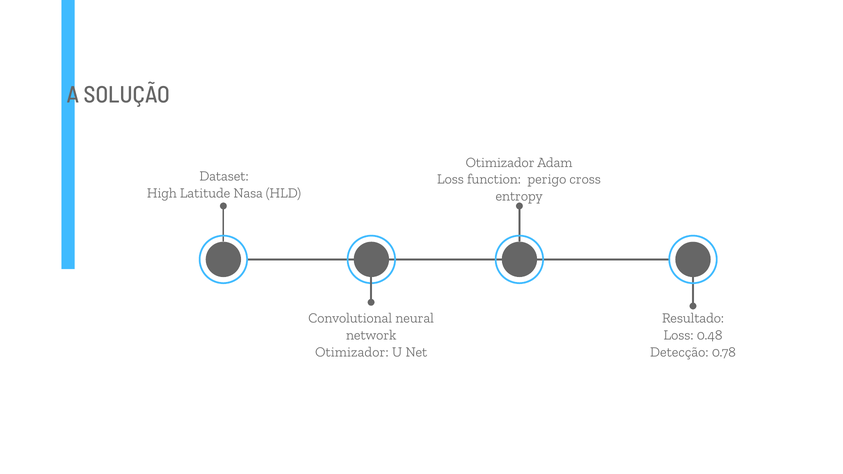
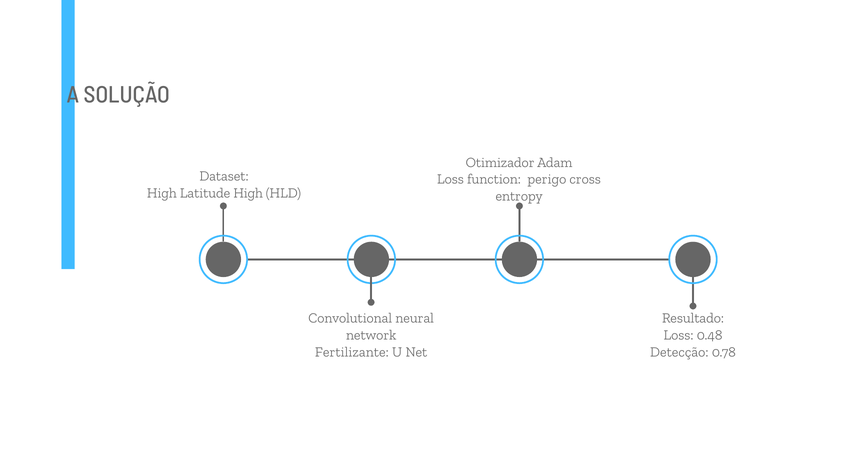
Latitude Nasa: Nasa -> High (248, 193)
Otimizador: Otimizador -> Fertilizante (352, 352)
